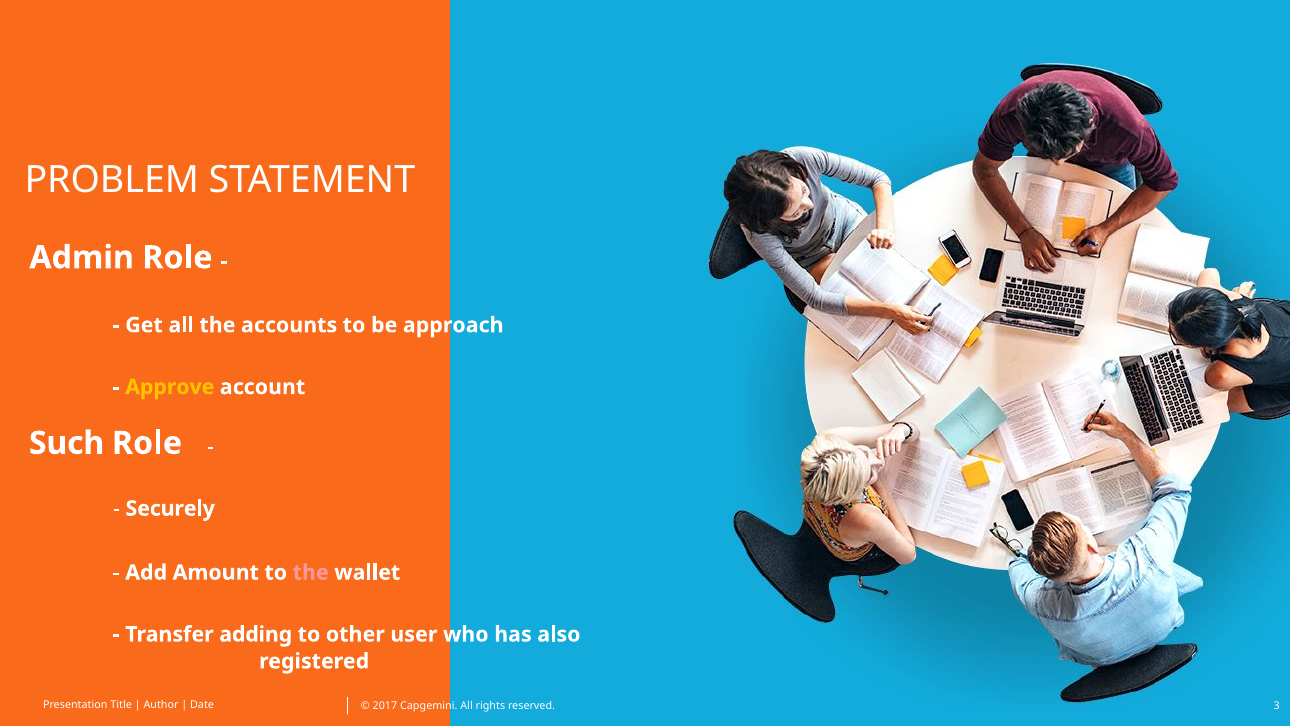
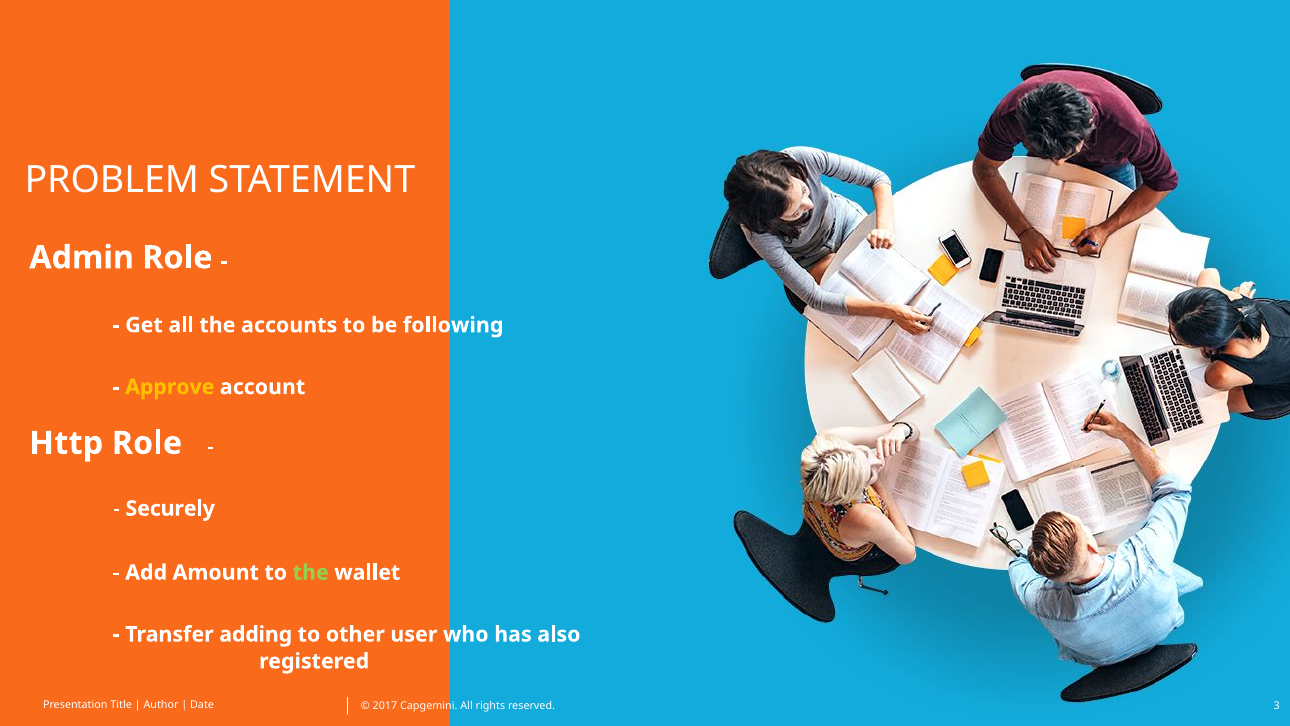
approach: approach -> following (453, 325)
Such: Such -> Http (66, 443)
the colour: pink -> light green (311, 572)
